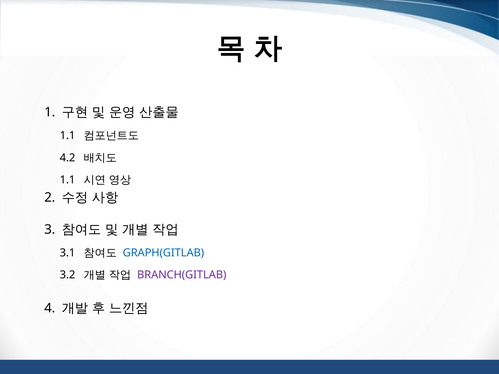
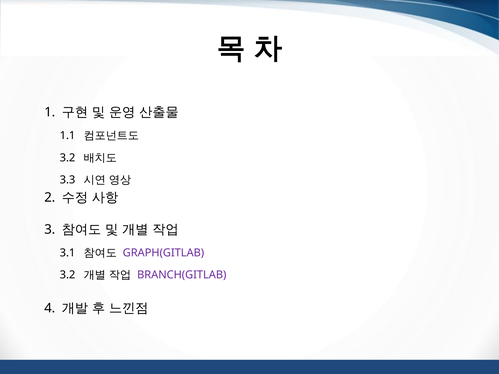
4.2: 4.2 -> 3.2 (68, 158)
1.1: 1.1 -> 3.3 (68, 180)
GRAPH(GITLAB colour: blue -> purple (163, 253)
